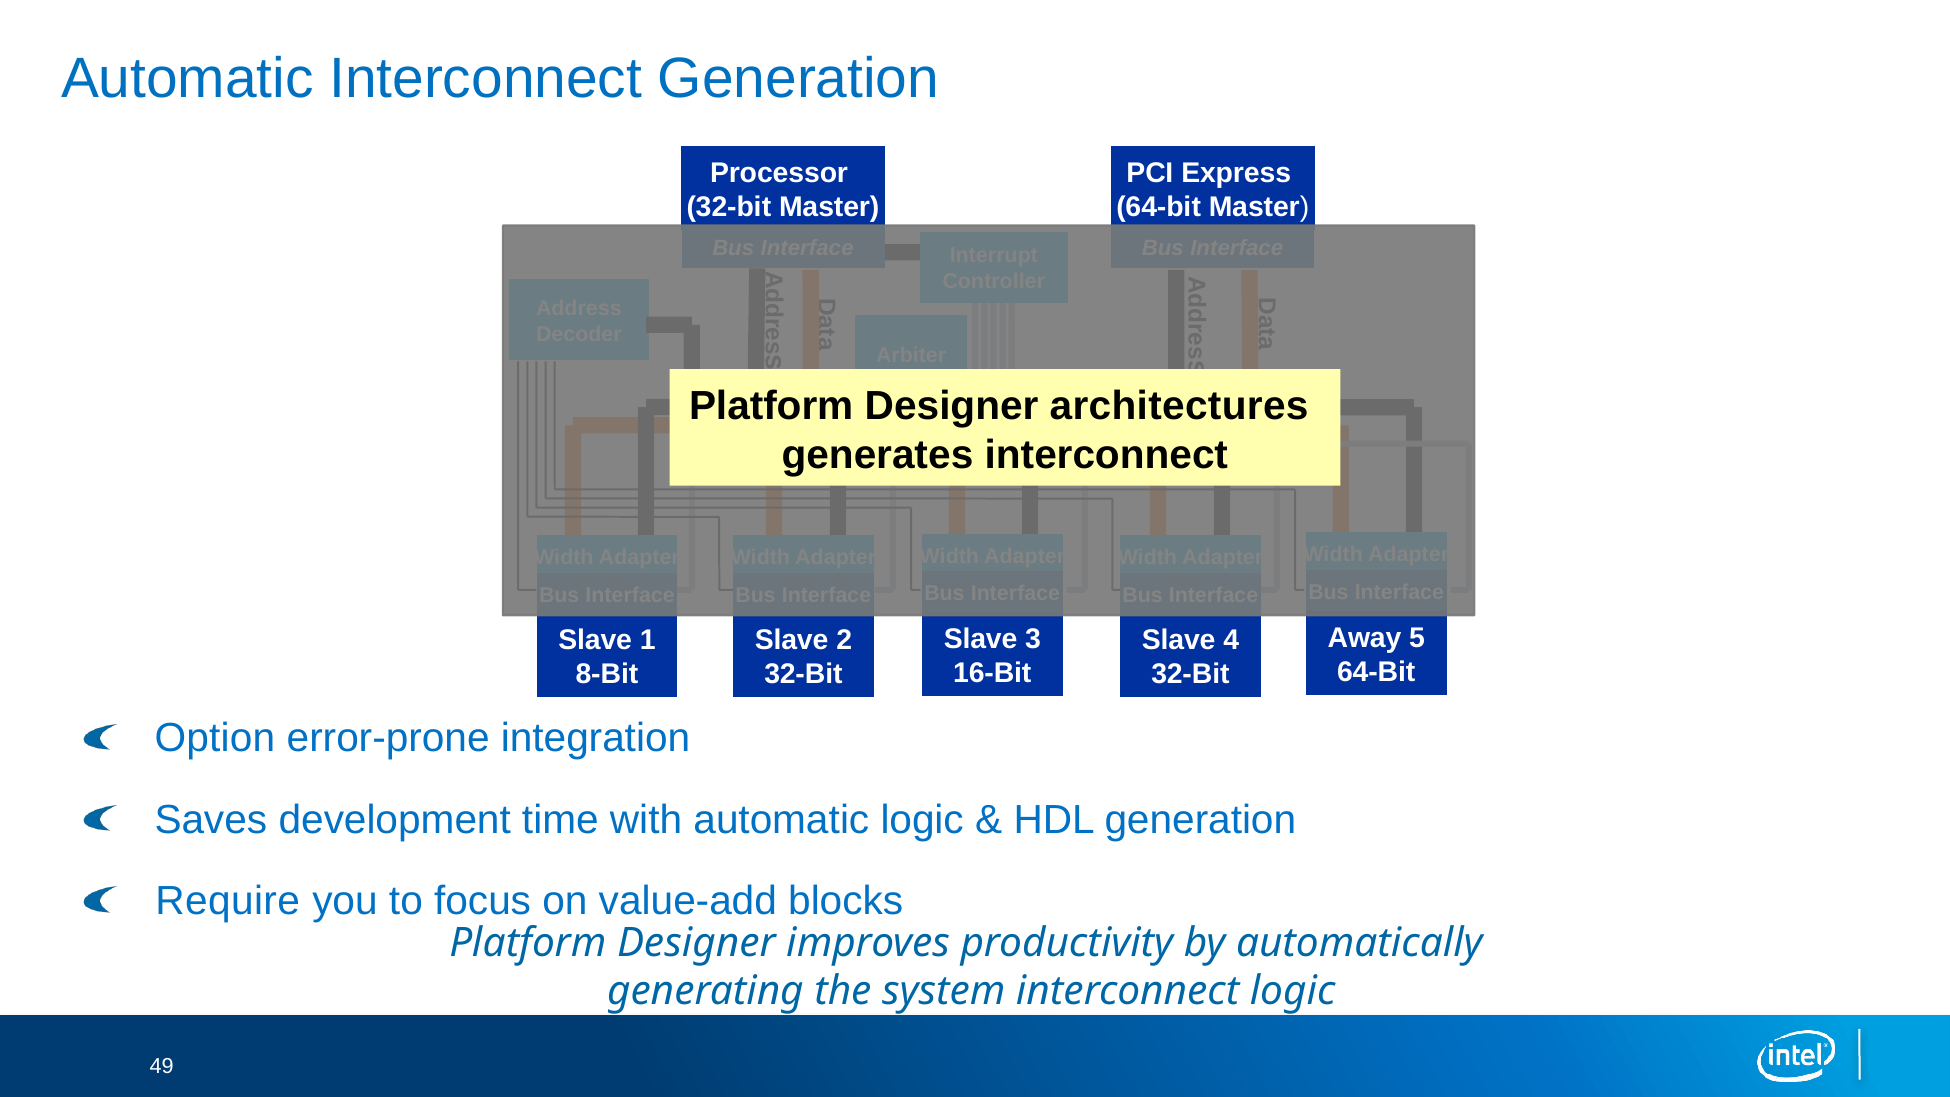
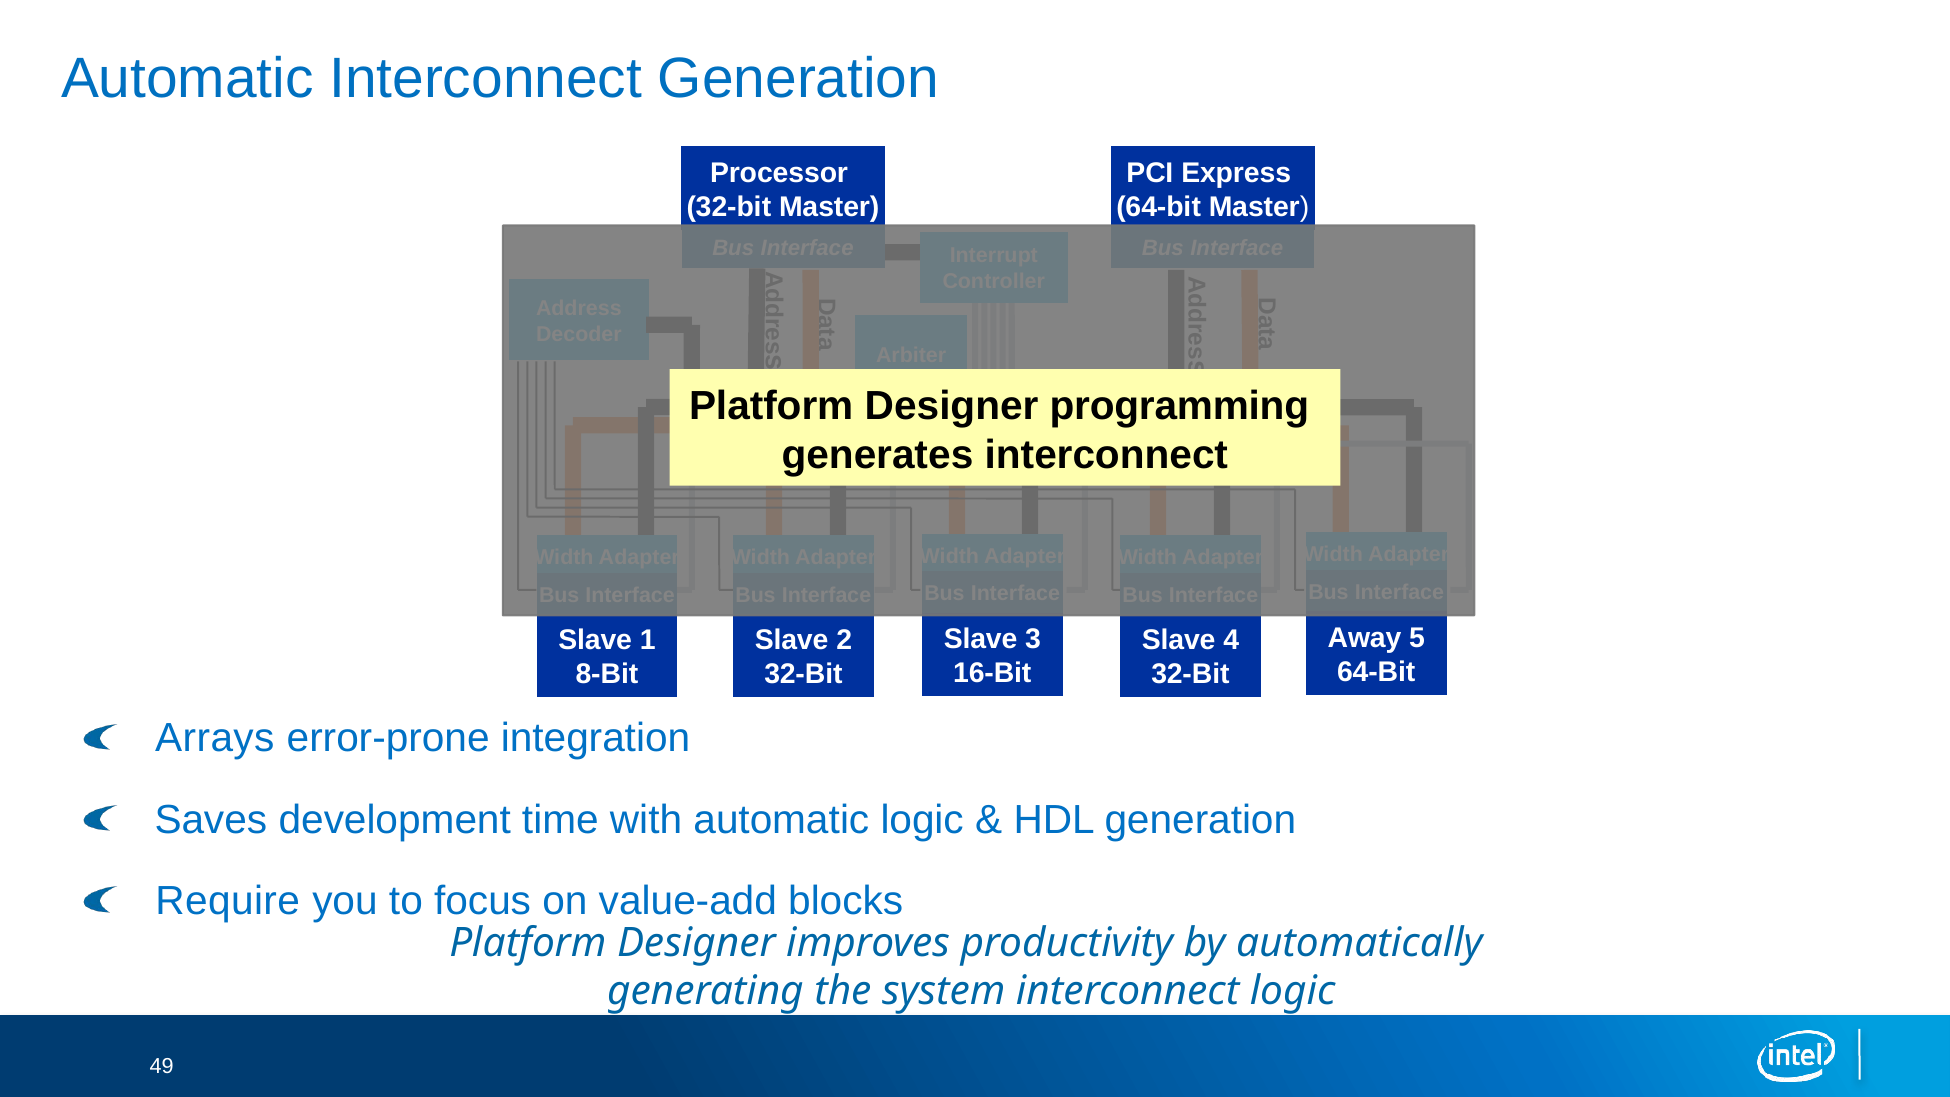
architectures: architectures -> programming (1179, 406)
Option: Option -> Arrays (215, 738)
